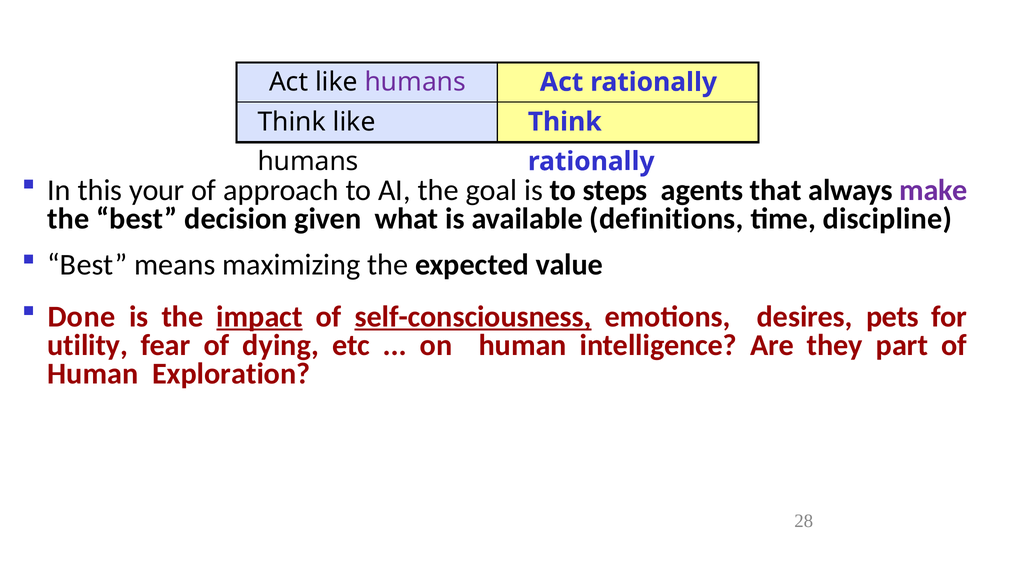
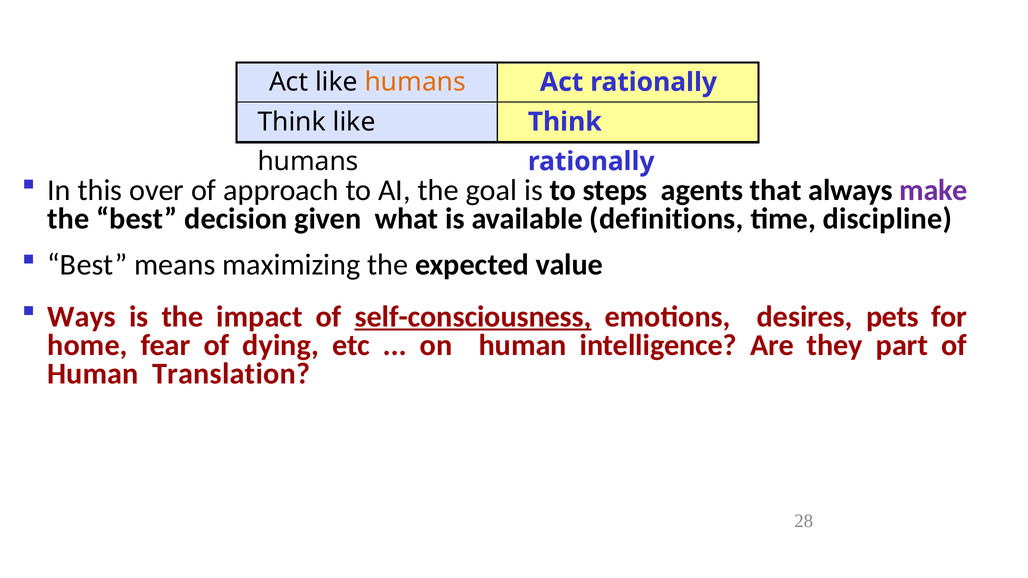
humans colour: purple -> orange (415, 82)
your: your -> over (157, 190)
Done: Done -> Ways (82, 317)
impact underline: present -> none (259, 317)
utility: utility -> home (87, 345)
Exploration: Exploration -> Translation (231, 374)
